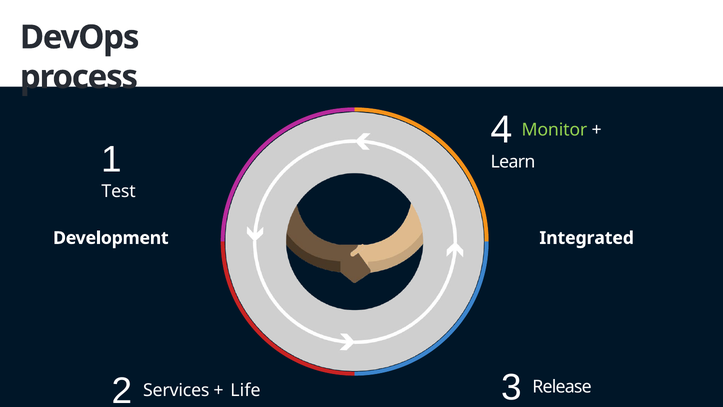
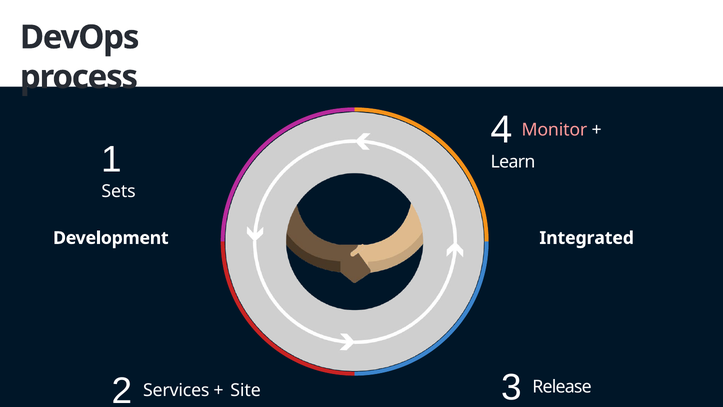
Monitor colour: light green -> pink (554, 130)
Test: Test -> Sets (119, 191)
Life: Life -> Site (246, 390)
